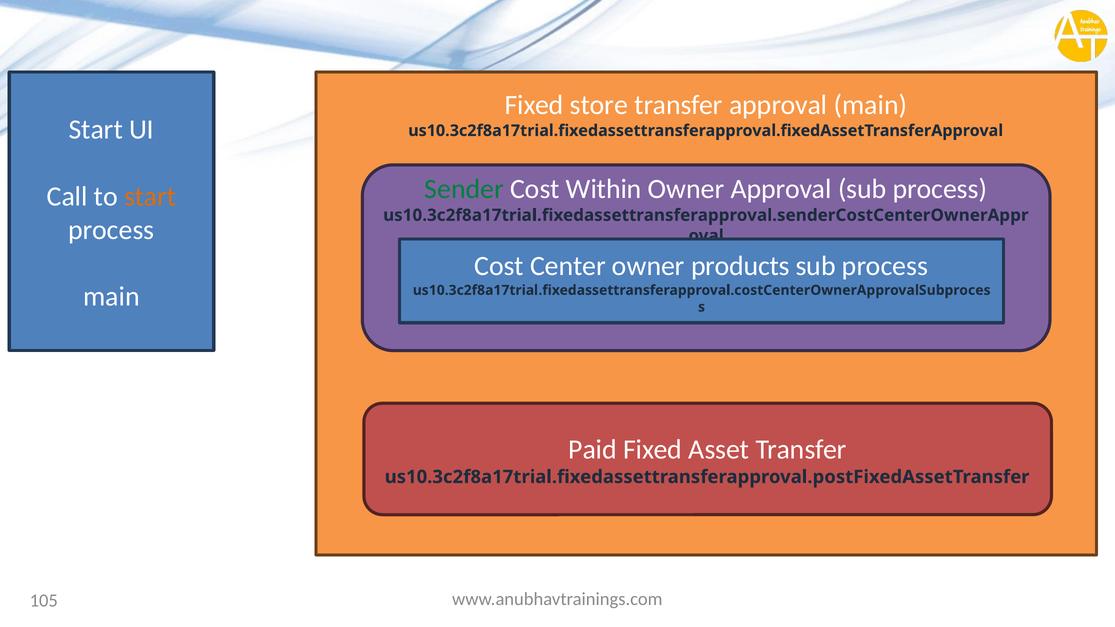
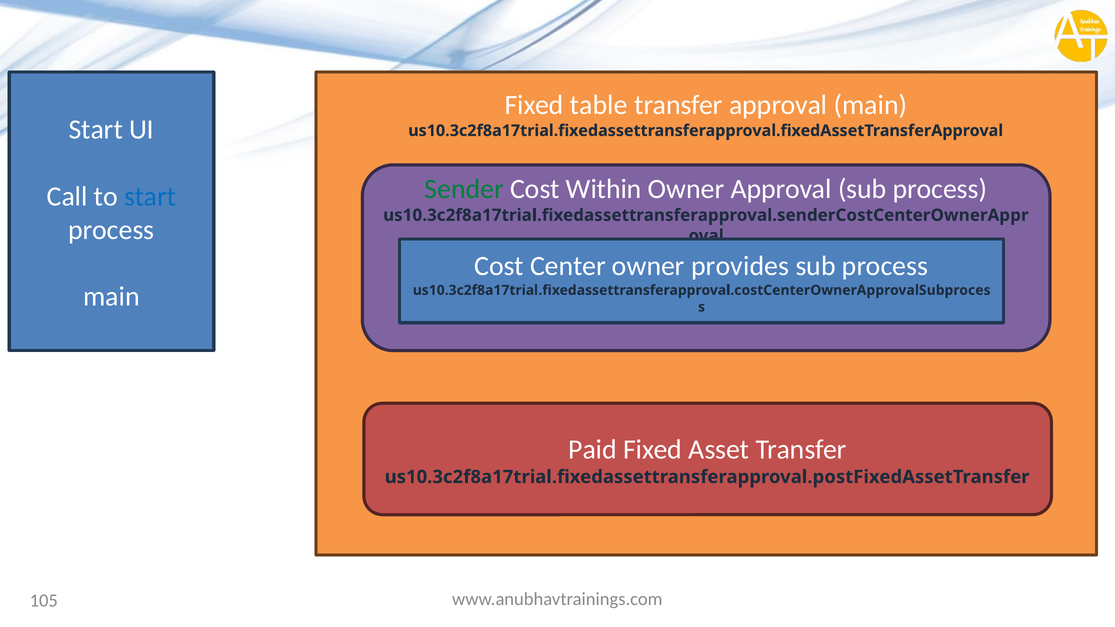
store: store -> table (599, 105)
start colour: orange -> blue (150, 197)
products: products -> provides (740, 266)
